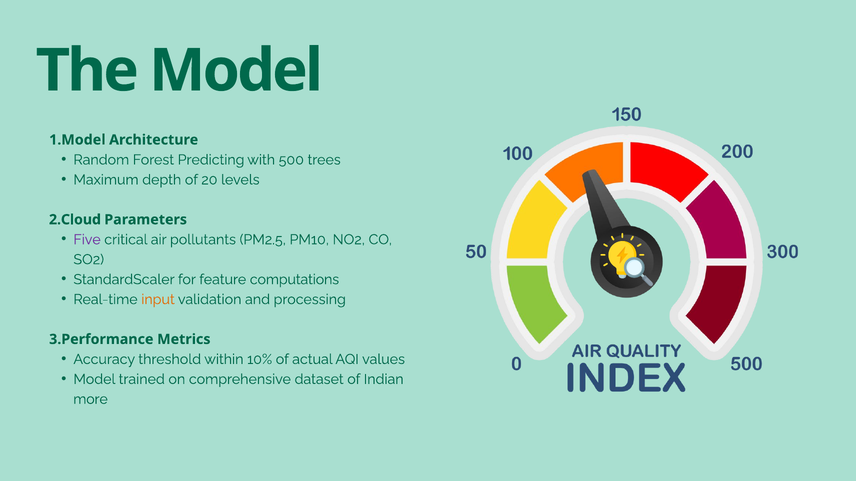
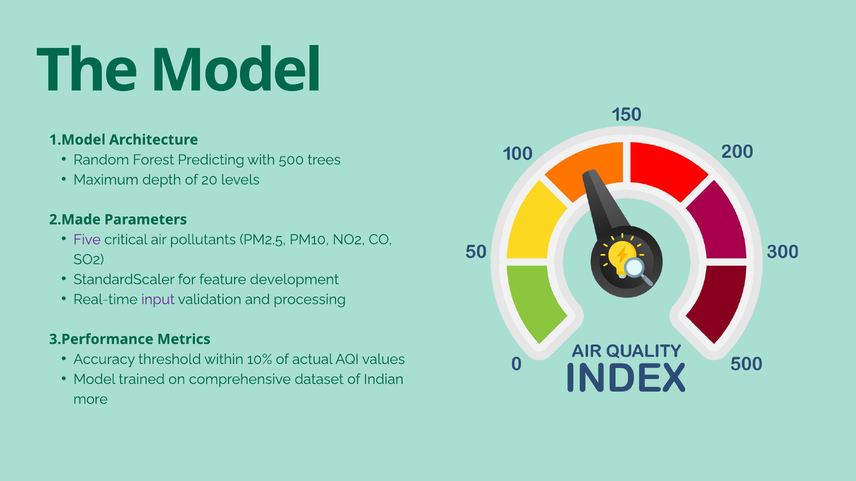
2.Cloud: 2.Cloud -> 2.Made (75, 220)
computations: computations -> development (294, 280)
input colour: orange -> purple (158, 300)
